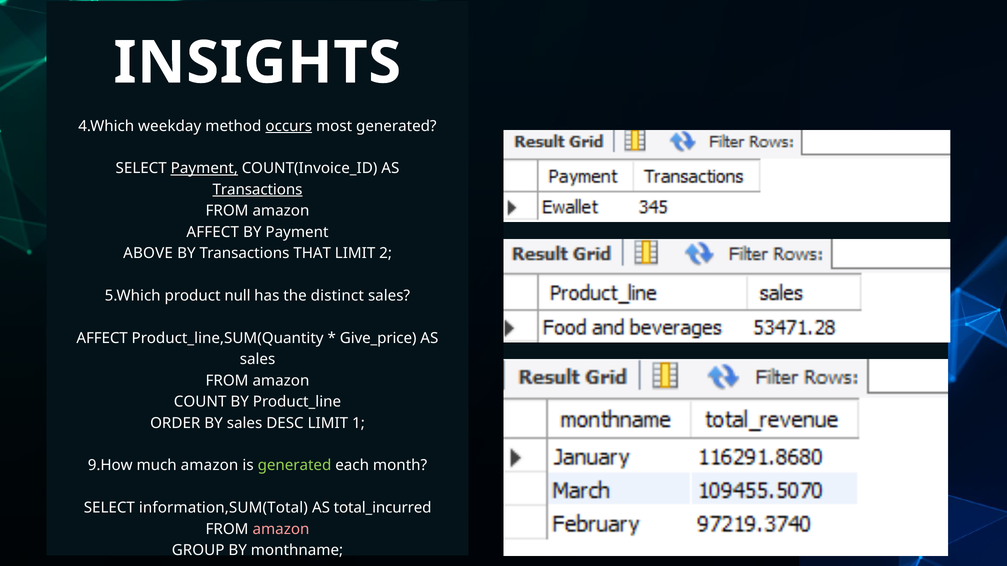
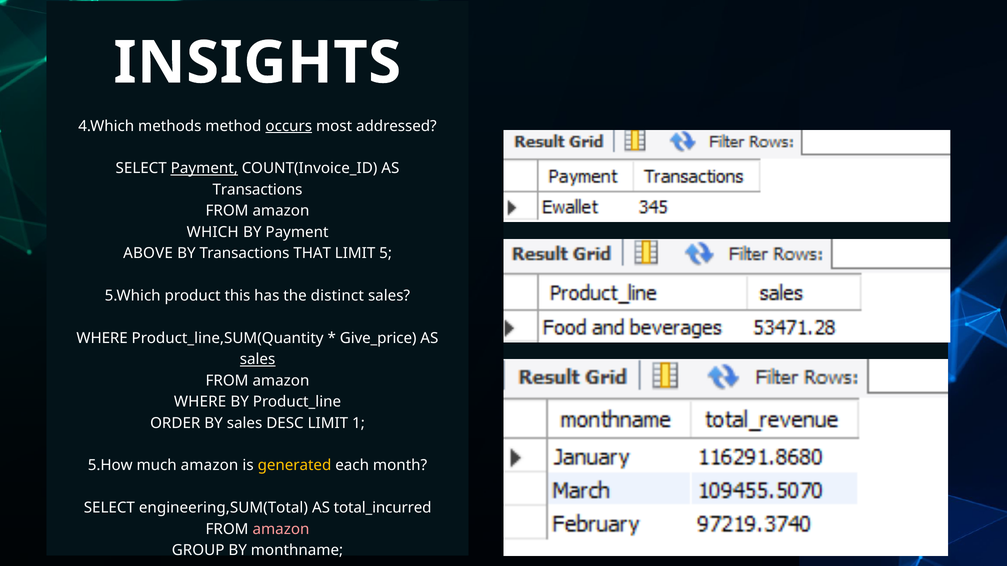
weekday: weekday -> methods (170, 126)
most generated: generated -> addressed (396, 126)
Transactions underline: present -> none (258, 190)
AFFECT: AFFECT -> WHICH (213, 232)
2: 2 -> 5 (386, 254)
null: null -> this (237, 296)
AFFECT: AFFECT -> WHERE (102, 338)
sales underline: none -> present (258, 360)
COUNT: COUNT -> WHERE (200, 402)
9.How: 9.How -> 5.How (110, 466)
generated colour: light green -> yellow (294, 466)
information,SUM(Total: information,SUM(Total -> engineering,SUM(Total (223, 508)
